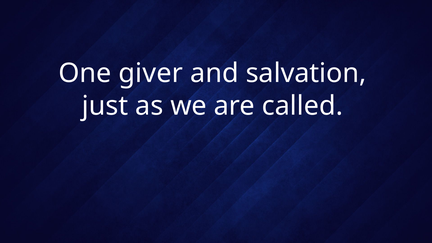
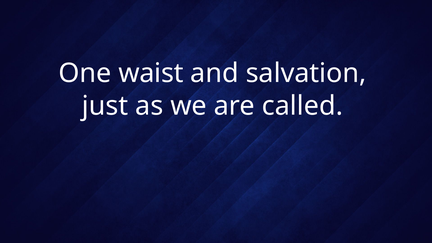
giver: giver -> waist (151, 73)
